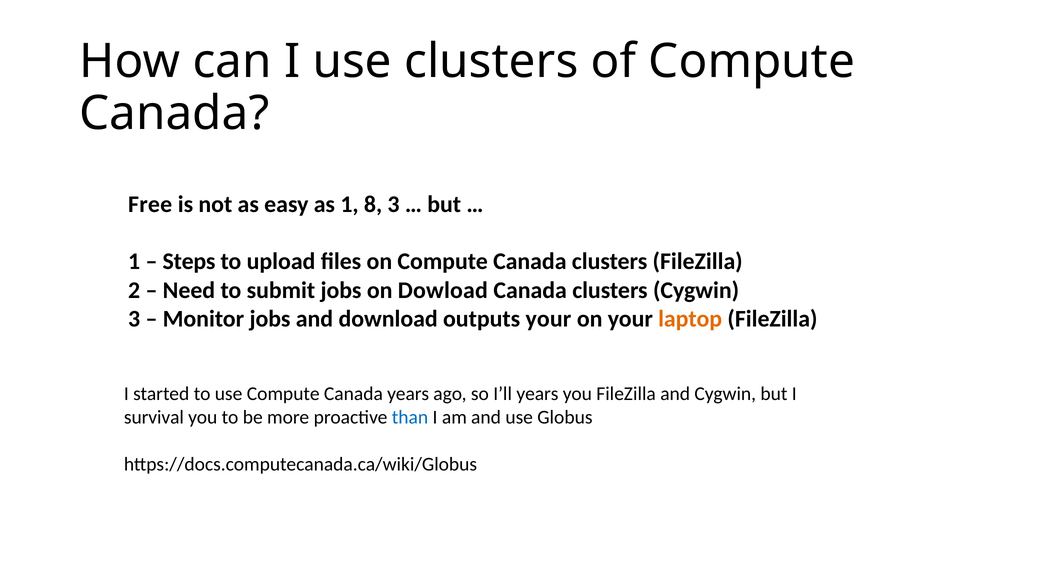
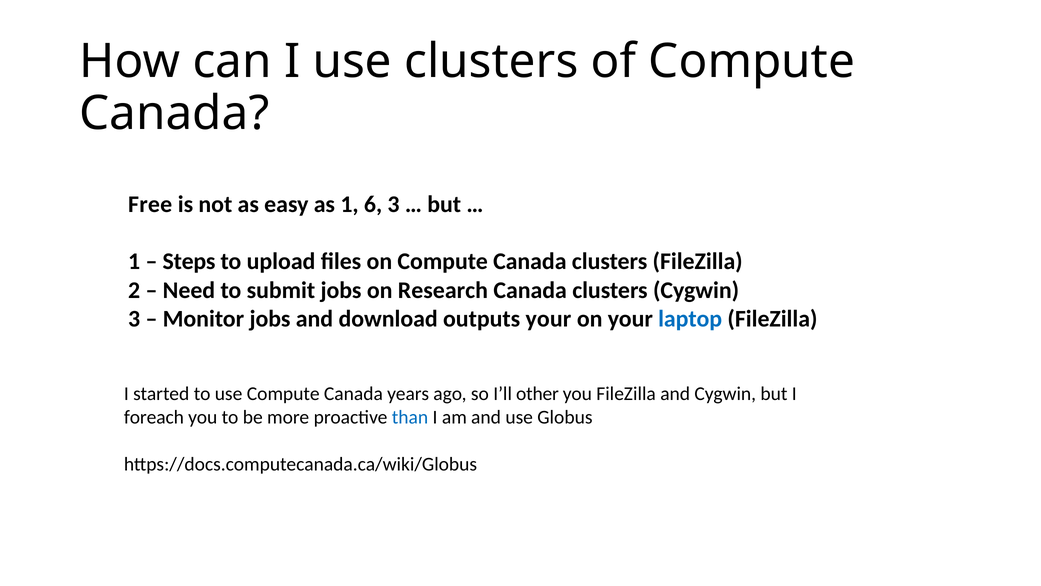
8: 8 -> 6 (373, 204)
Dowload: Dowload -> Research (443, 290)
laptop colour: orange -> blue (690, 319)
I’ll years: years -> other (538, 394)
survival: survival -> foreach (154, 417)
